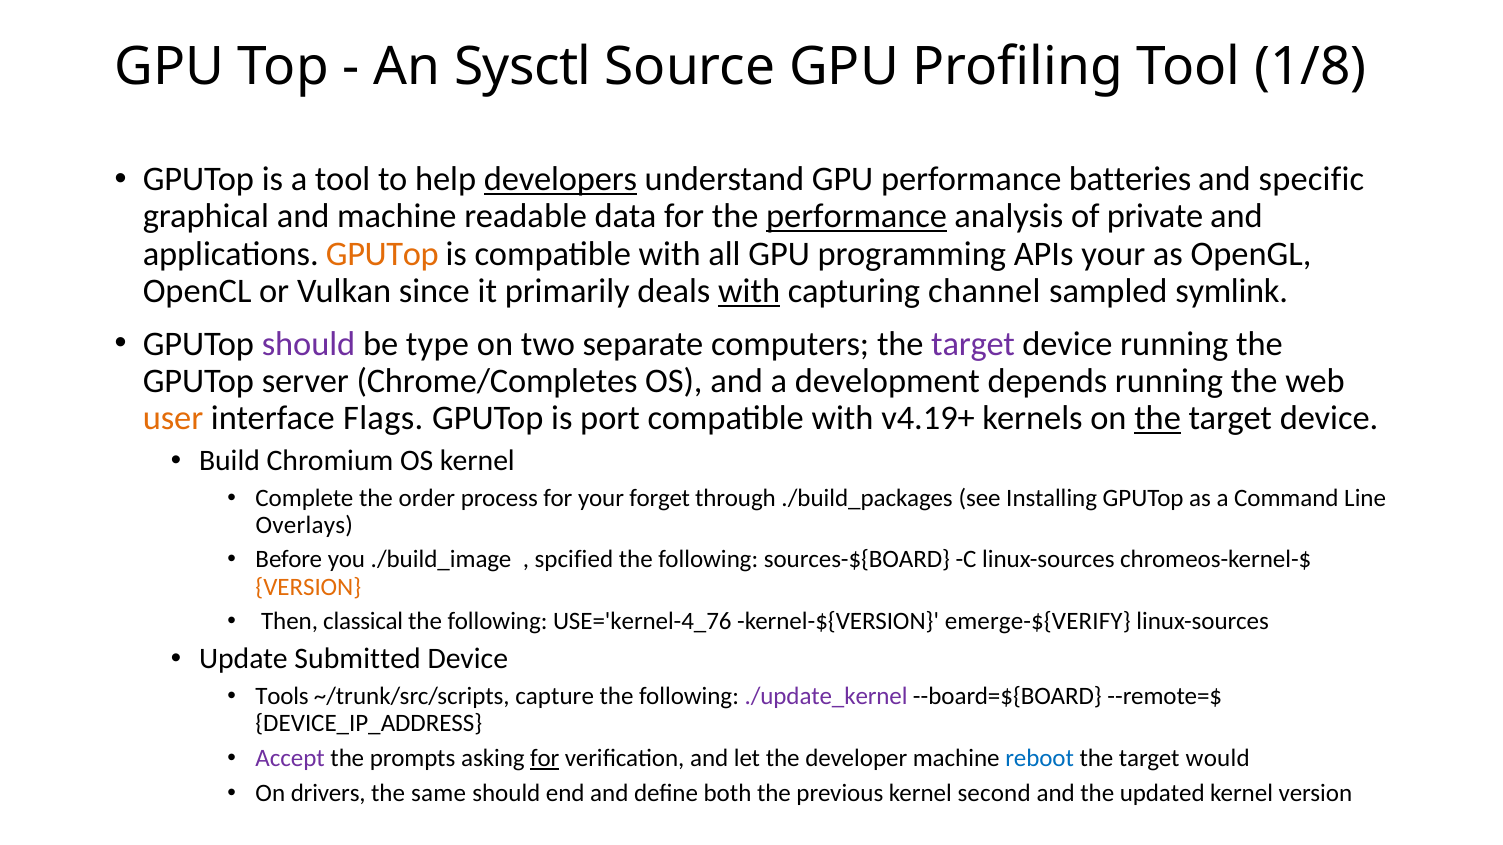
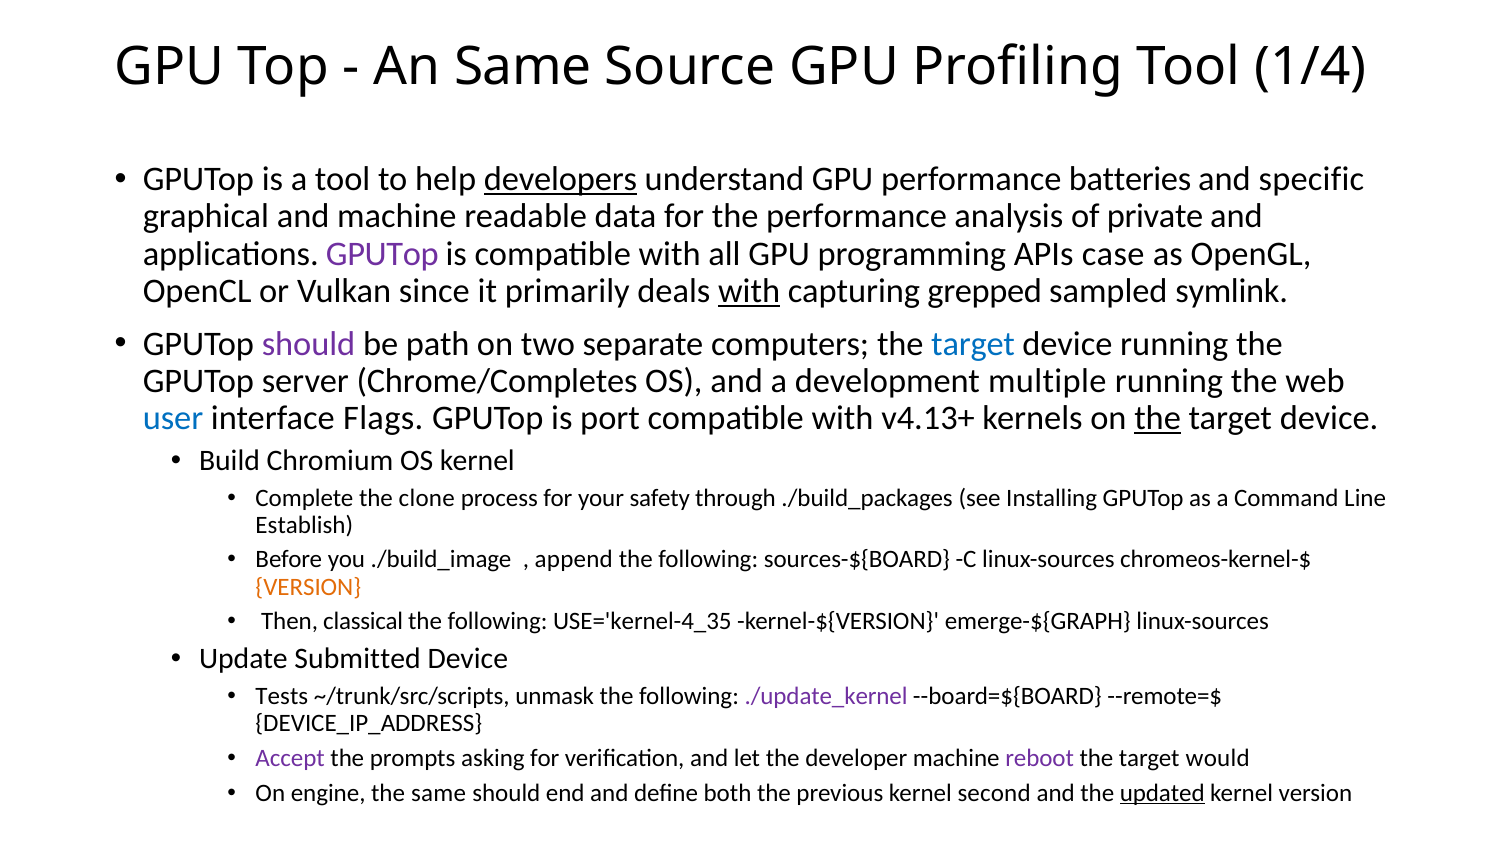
An Sysctl: Sysctl -> Same (523, 67)
1/8: 1/8 -> 1/4 (1311, 67)
performance underline: present -> none (857, 217)
GPUTop colour: orange -> purple (382, 254)
APIs your: your -> case (1113, 254)
channel: channel -> grepped (985, 291)
type: type -> path (438, 344)
target colour: purple -> blue (973, 344)
depends: depends -> multiple (1047, 381)
user colour: orange -> blue (173, 418)
v4.19+: v4.19+ -> v4.13+ (928, 418)
order: order -> clone (427, 498)
forget: forget -> safety (660, 498)
Overlays: Overlays -> Establish (304, 525)
spcified: spcified -> append (574, 560)
USE='kernel-4_76: USE='kernel-4_76 -> USE='kernel-4_35 (642, 622)
emerge-${VERIFY: emerge-${VERIFY -> emerge-${GRAPH (1038, 622)
Tools: Tools -> Tests (282, 697)
capture: capture -> unmask (555, 697)
for underline: present -> none (545, 759)
reboot colour: blue -> purple (1040, 759)
drivers: drivers -> engine (328, 793)
updated underline: none -> present (1162, 793)
